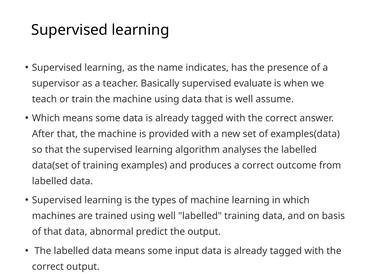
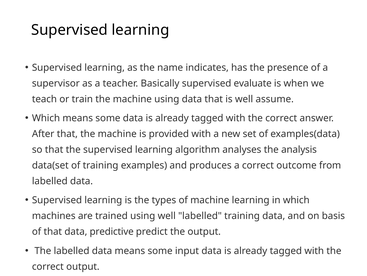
analyses the labelled: labelled -> analysis (299, 149)
abnormal: abnormal -> predictive (112, 231)
